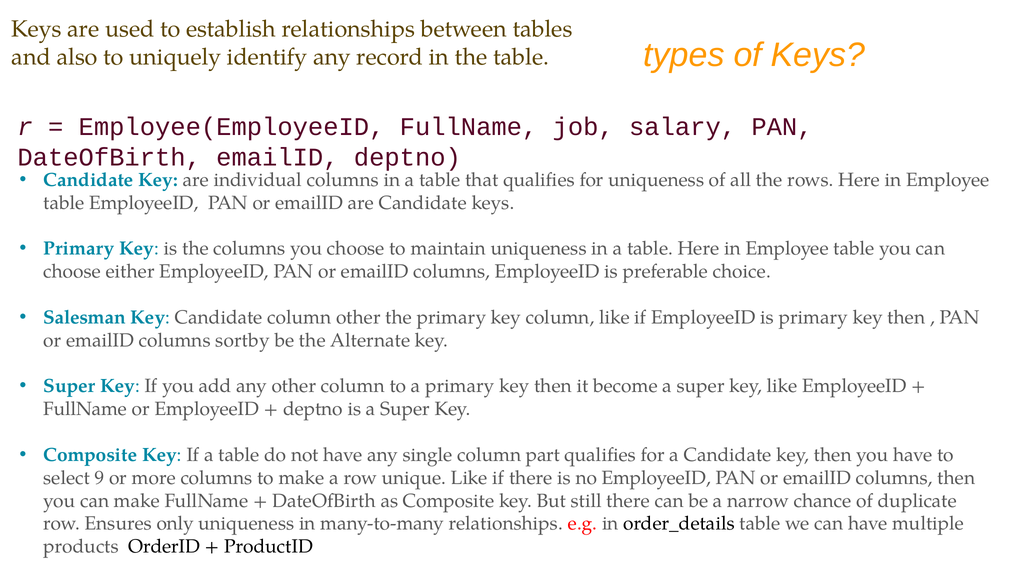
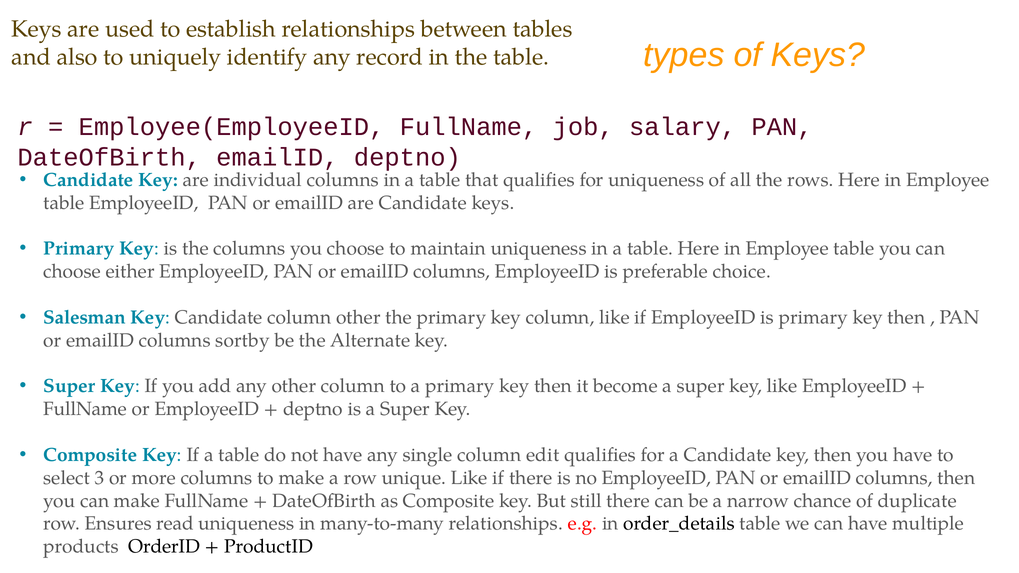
part: part -> edit (543, 455)
9: 9 -> 3 (99, 478)
only: only -> read (175, 524)
